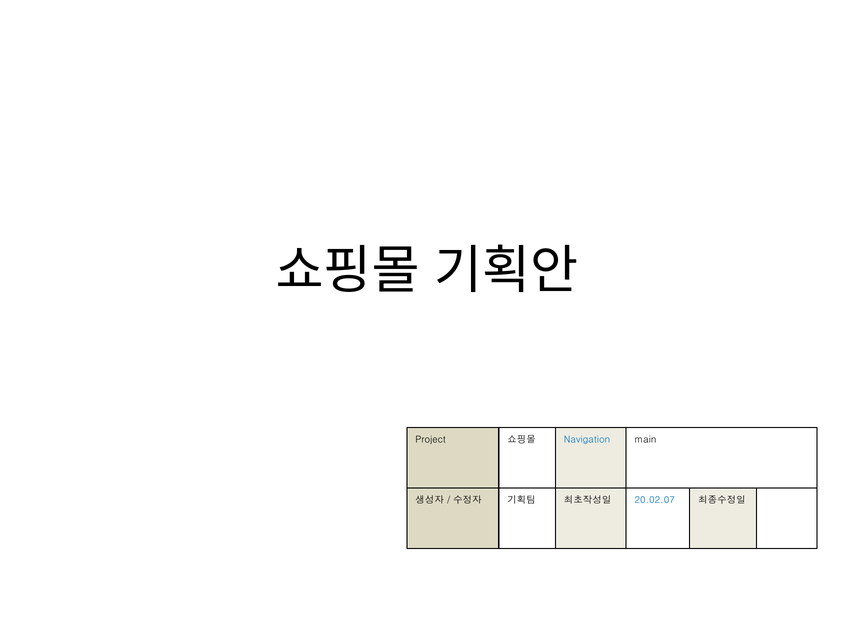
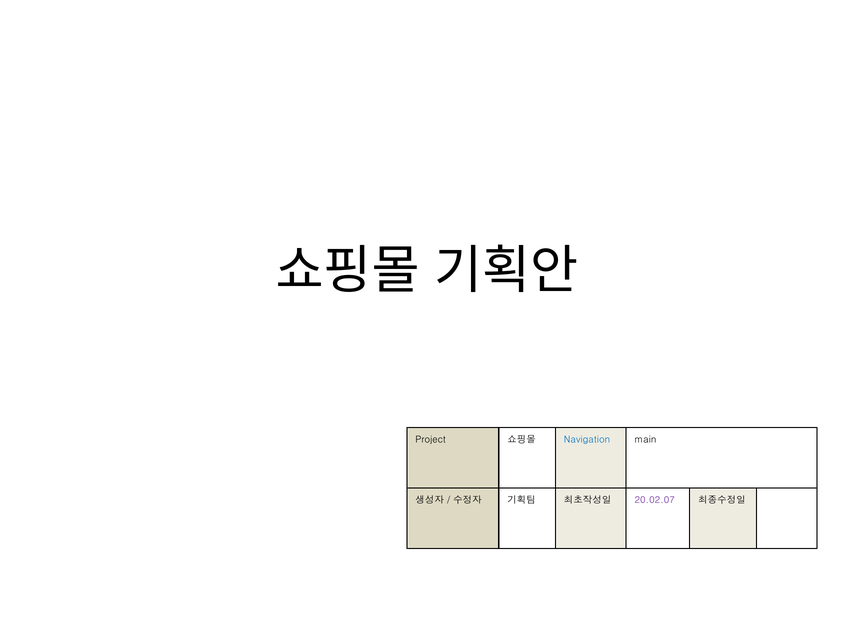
20.02.07 colour: blue -> purple (655, 500)
